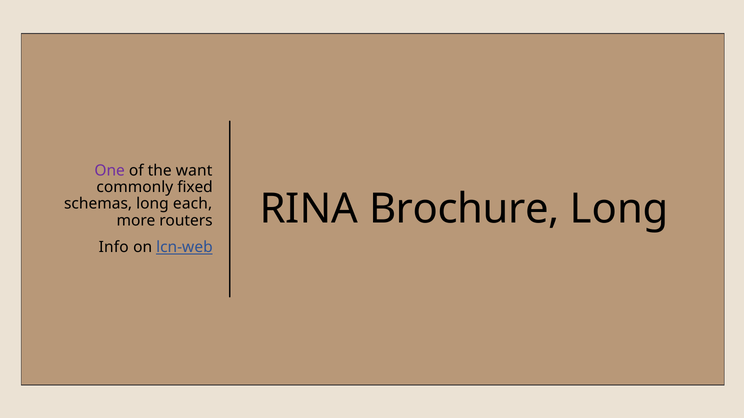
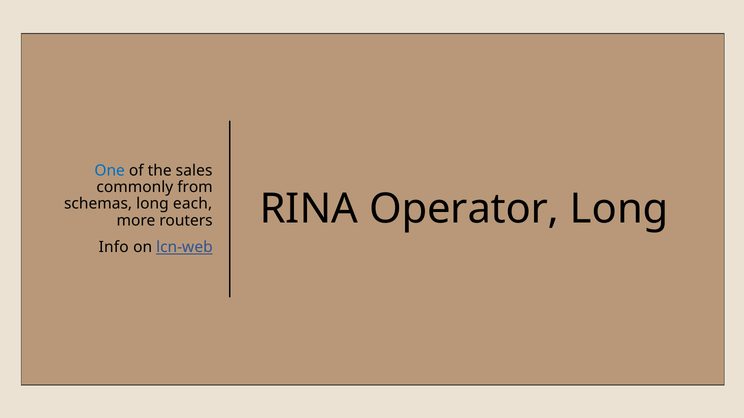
One colour: purple -> blue (110, 171)
want: want -> sales (194, 171)
fixed: fixed -> from (195, 187)
Brochure: Brochure -> Operator (464, 209)
